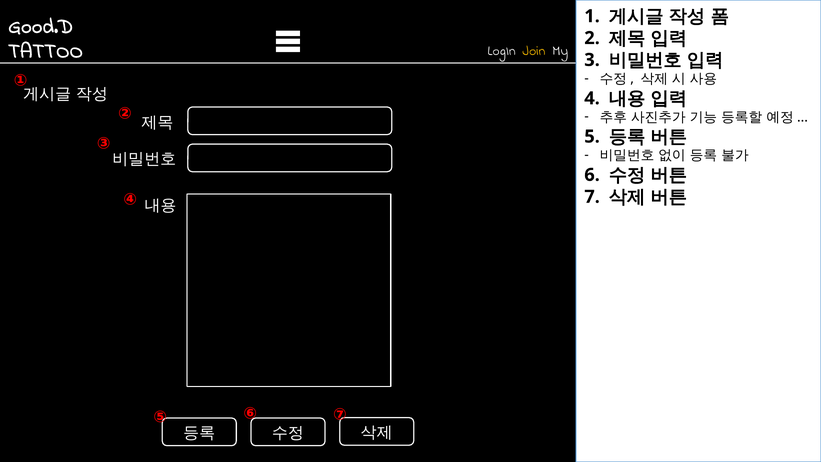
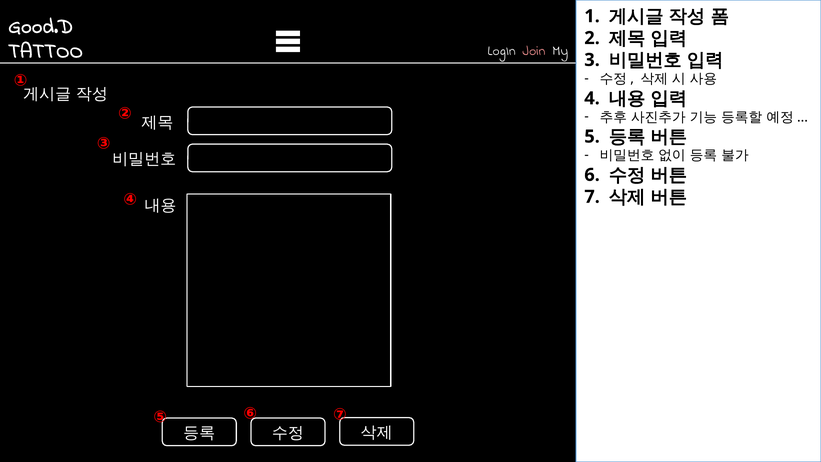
Join colour: yellow -> pink (534, 51)
